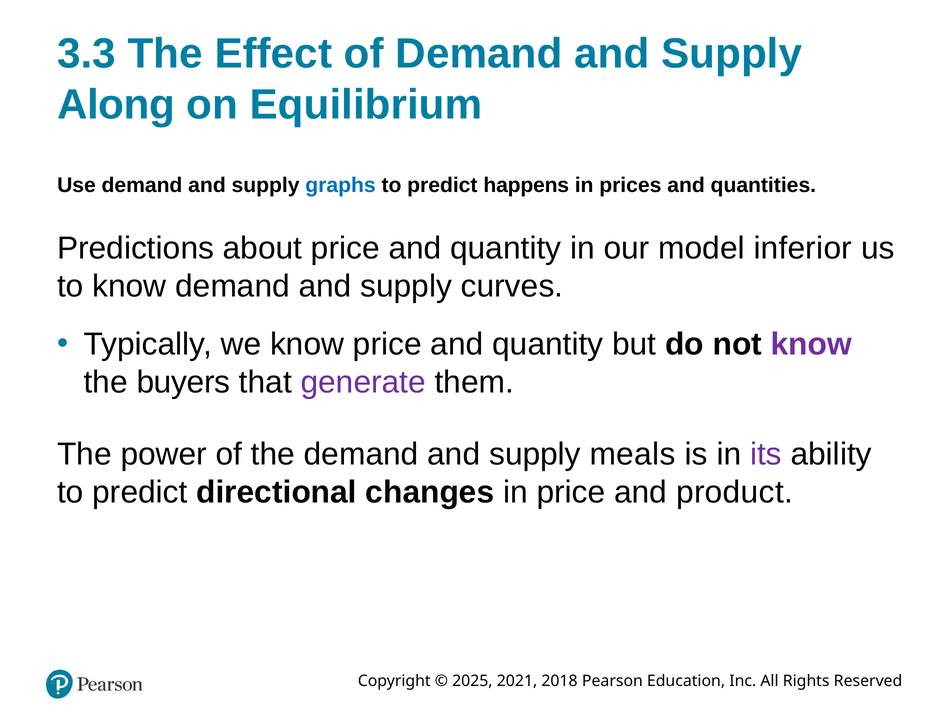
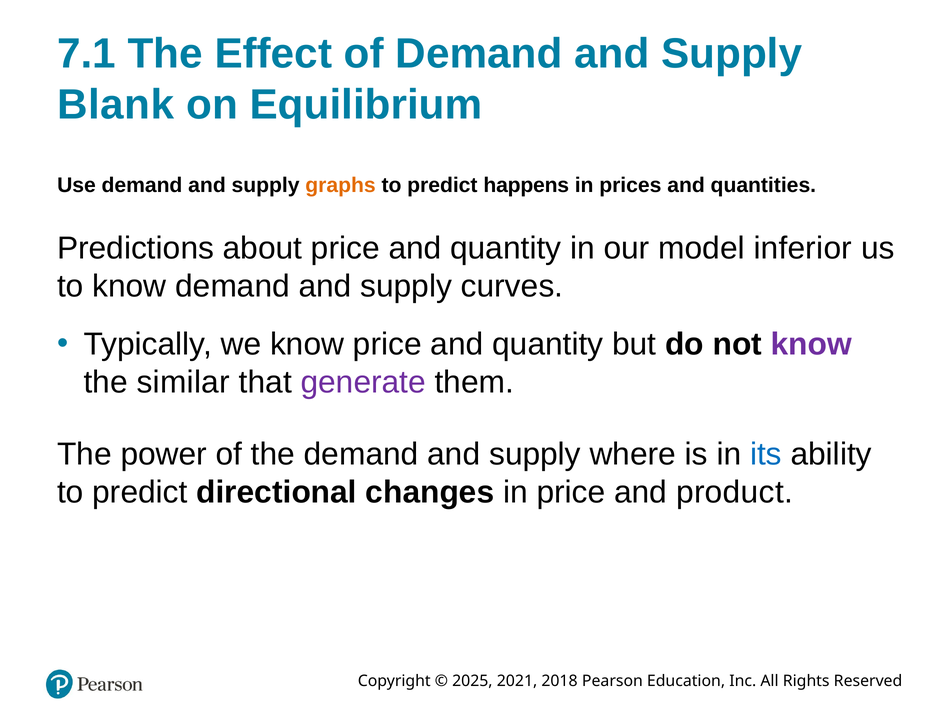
3.3: 3.3 -> 7.1 (86, 54)
Along: Along -> Blank (116, 105)
graphs colour: blue -> orange (341, 185)
buyers: buyers -> similar (183, 382)
meals: meals -> where (633, 454)
its colour: purple -> blue (766, 454)
